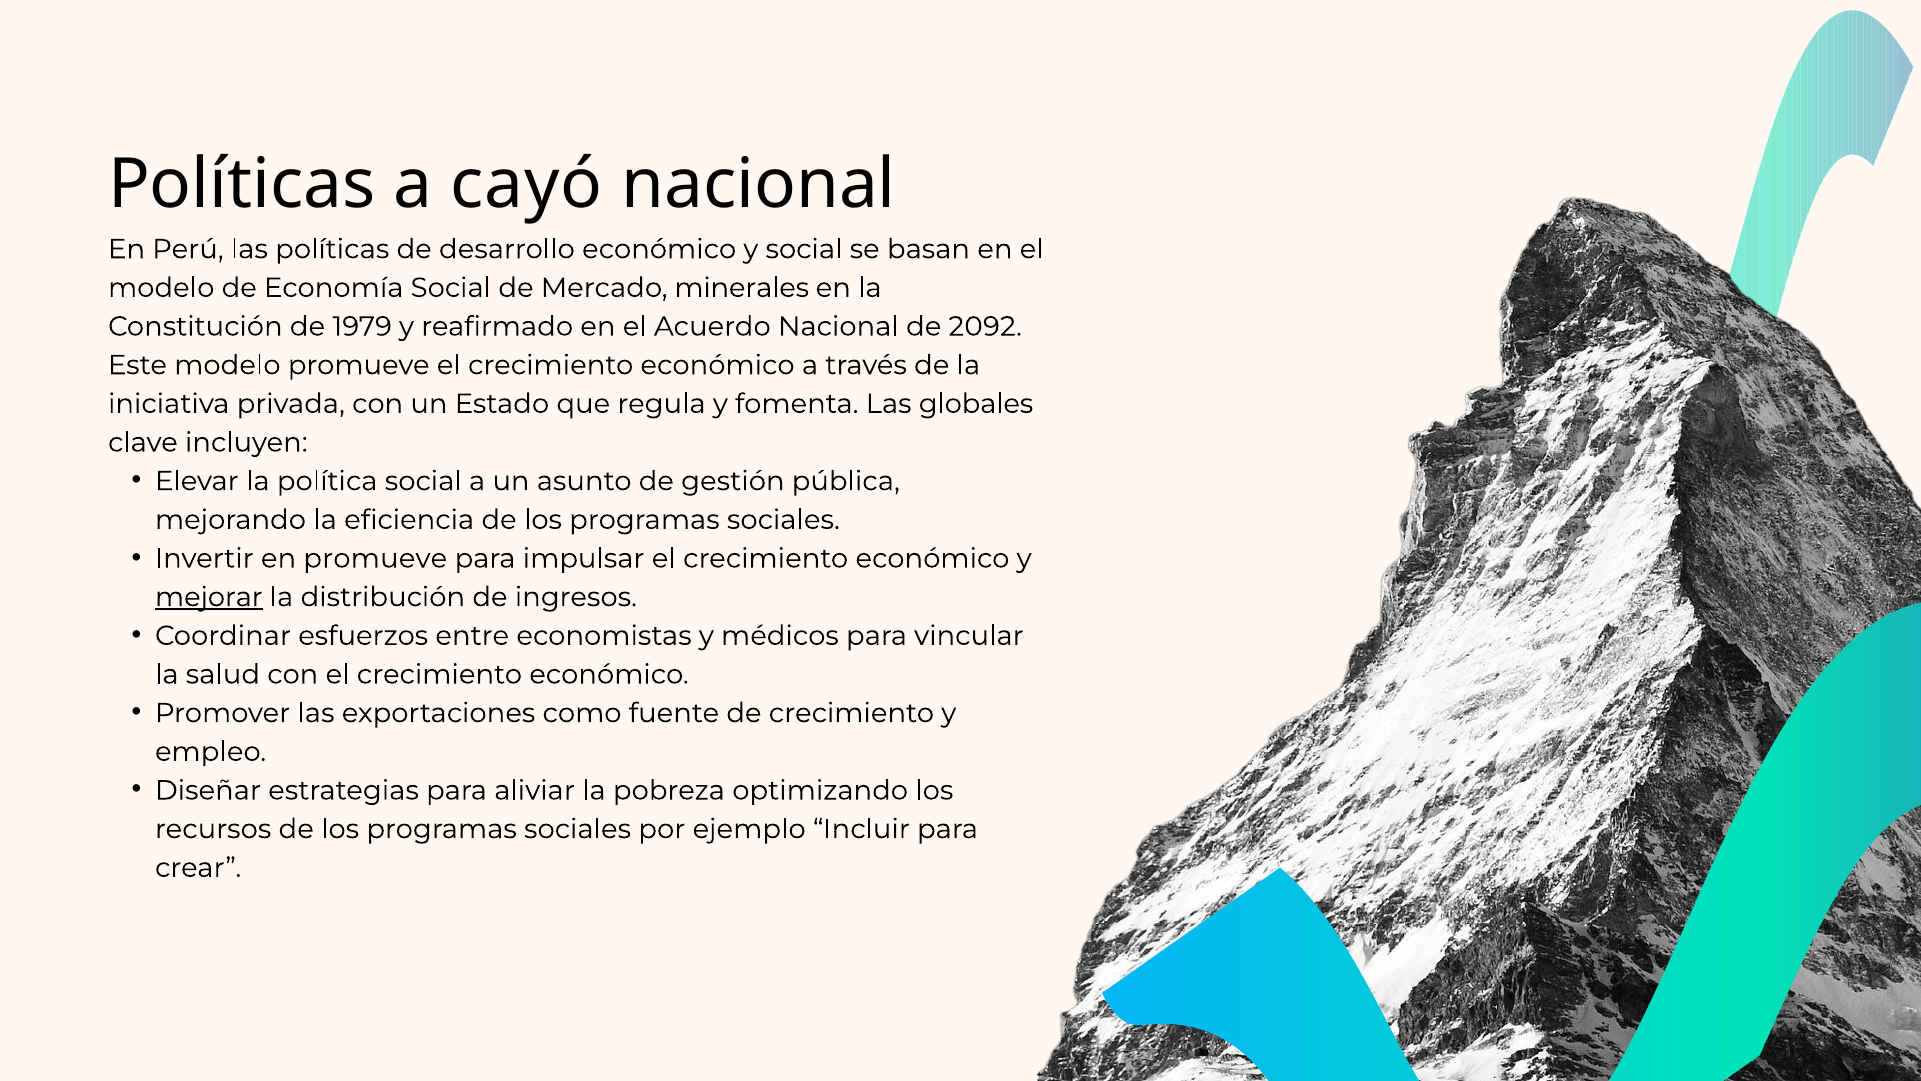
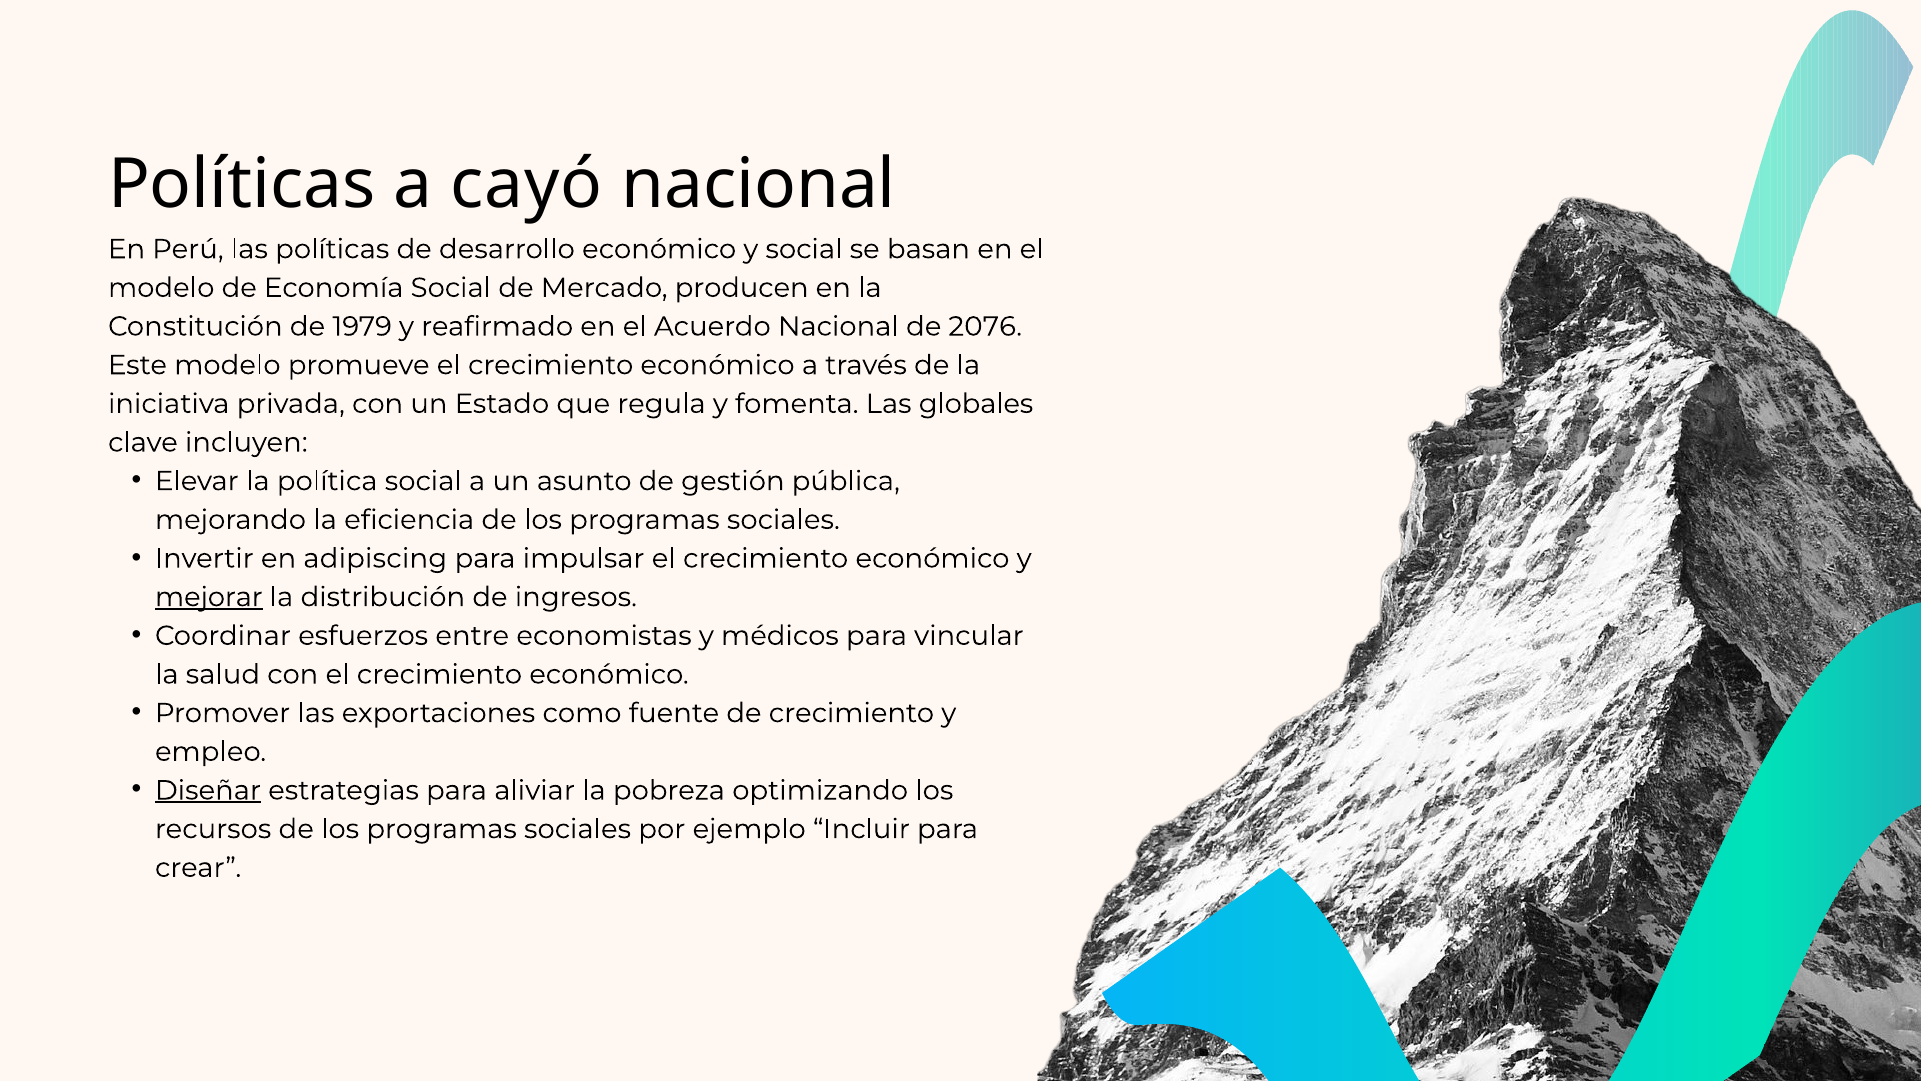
minerales: minerales -> producen (742, 288)
2092: 2092 -> 2076 (985, 326)
en promueve: promueve -> adipiscing (375, 558)
Diseñar underline: none -> present (208, 790)
